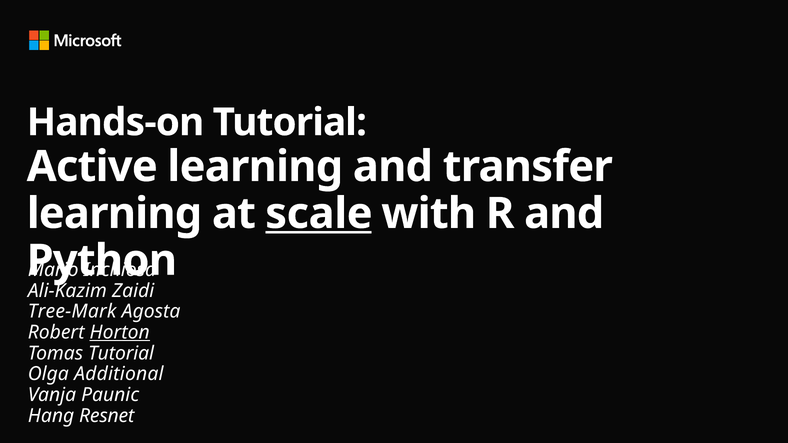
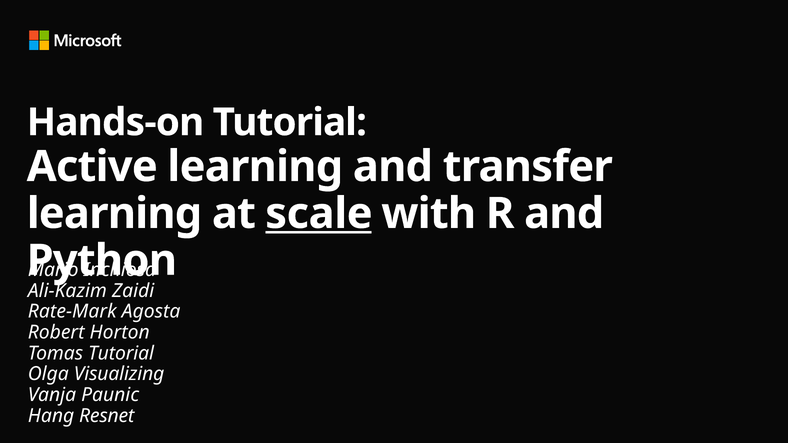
Tree-Mark: Tree-Mark -> Rate-Mark (72, 312)
Horton underline: present -> none (120, 332)
Additional: Additional -> Visualizing (119, 374)
